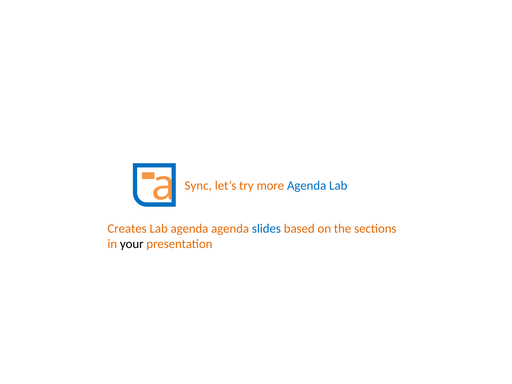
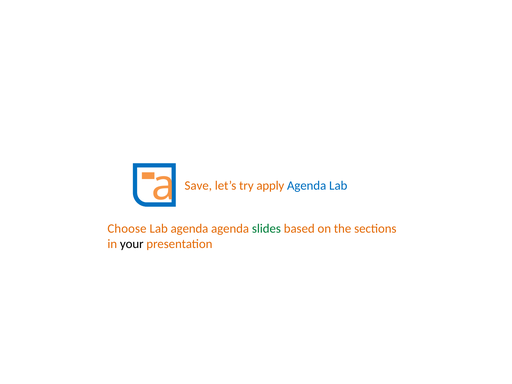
Sync: Sync -> Save (198, 186)
more: more -> apply (270, 186)
Creates: Creates -> Choose (127, 229)
slides colour: blue -> green (266, 229)
